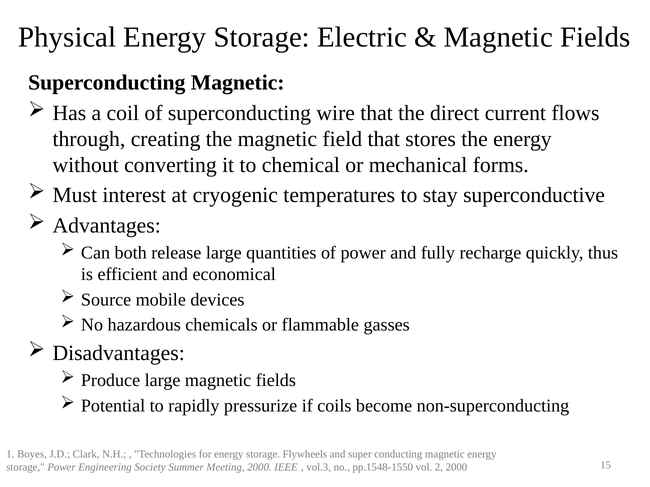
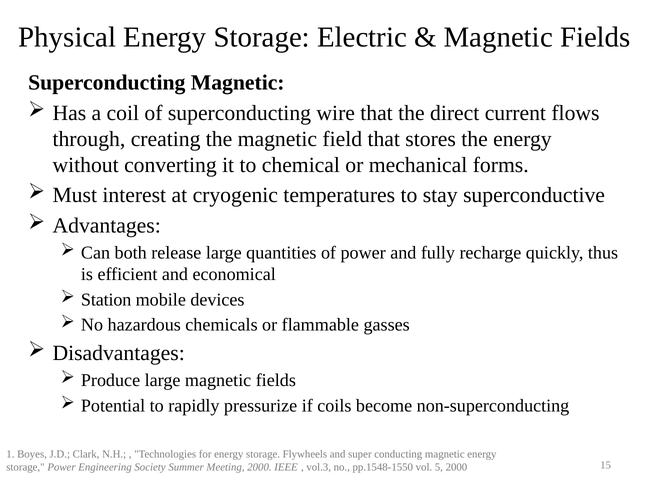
Source: Source -> Station (106, 300)
2: 2 -> 5 (439, 468)
